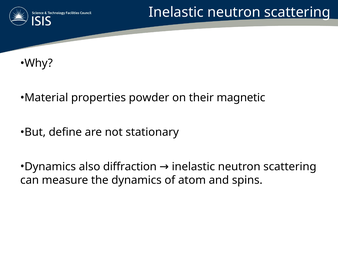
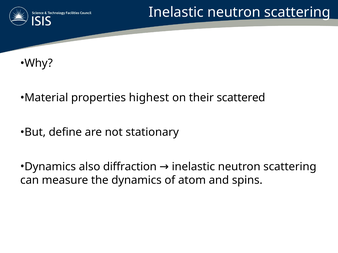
powder: powder -> highest (149, 98)
magnetic: magnetic -> scattered (241, 98)
